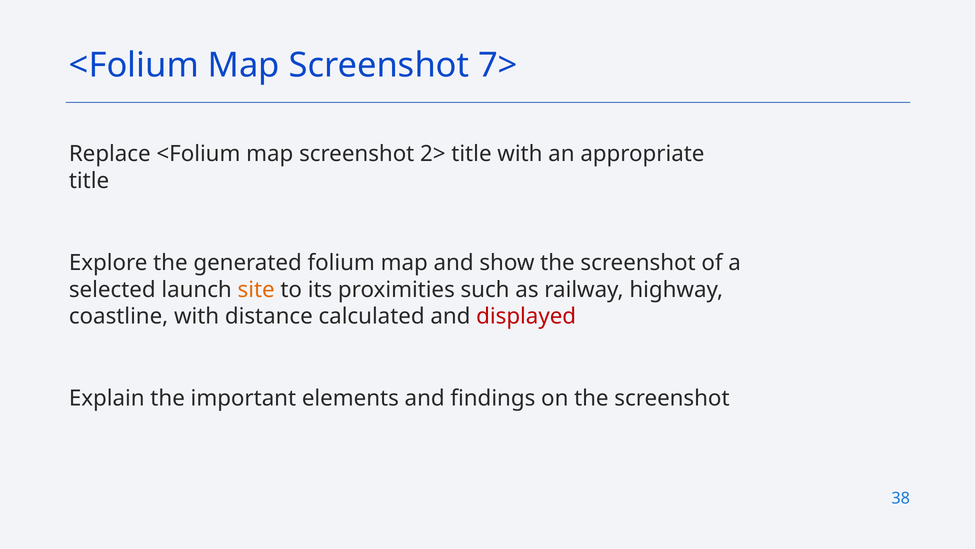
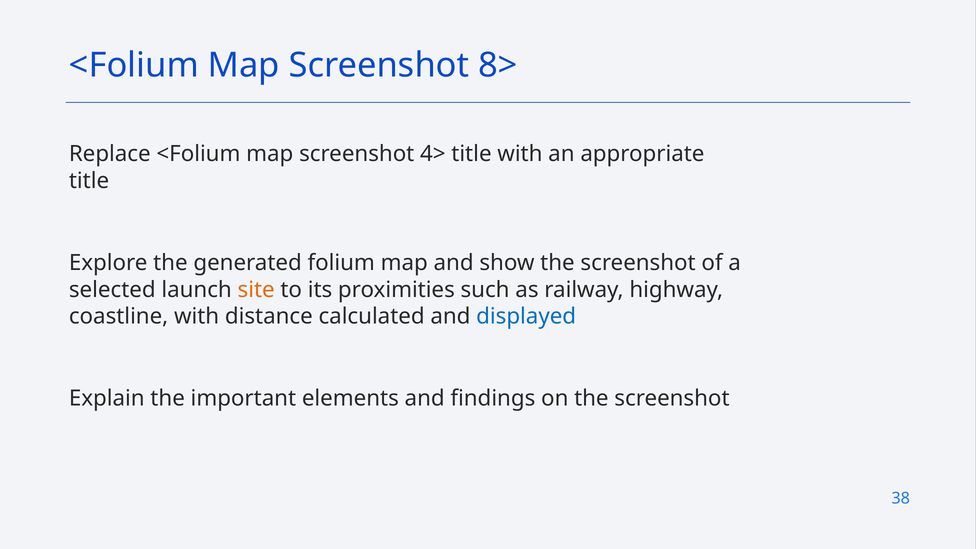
7>: 7> -> 8> (498, 65)
2>: 2> -> 4> (433, 154)
displayed colour: red -> blue (526, 316)
